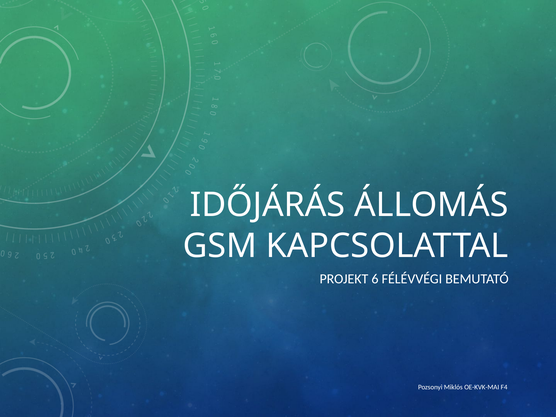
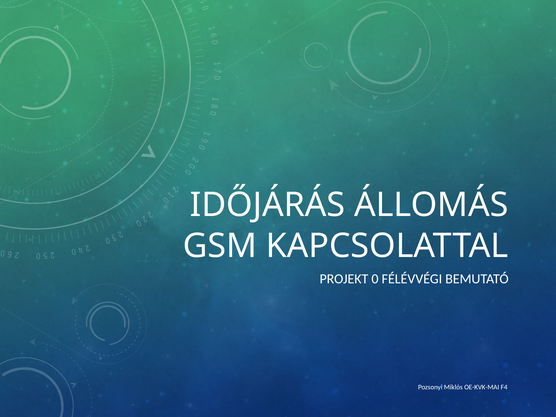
6: 6 -> 0 (375, 279)
